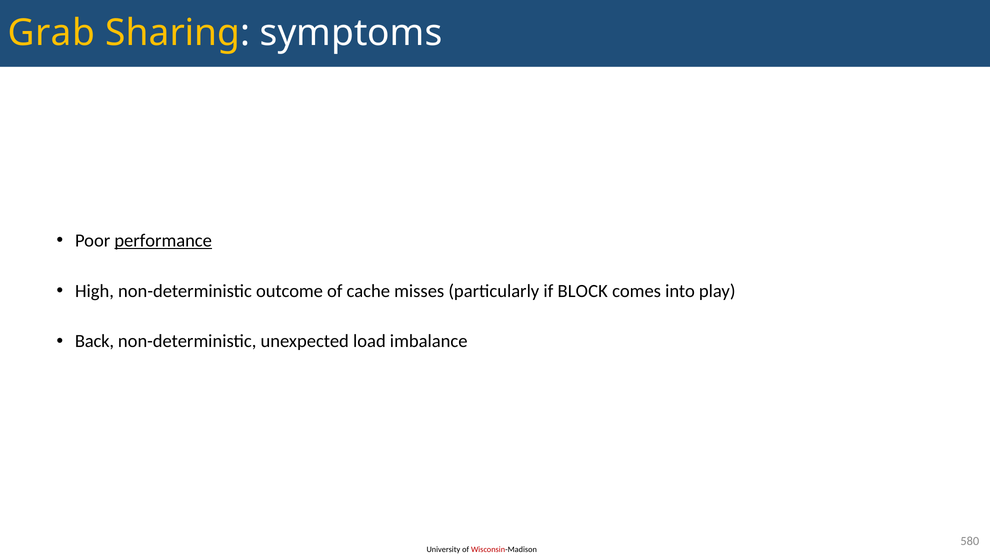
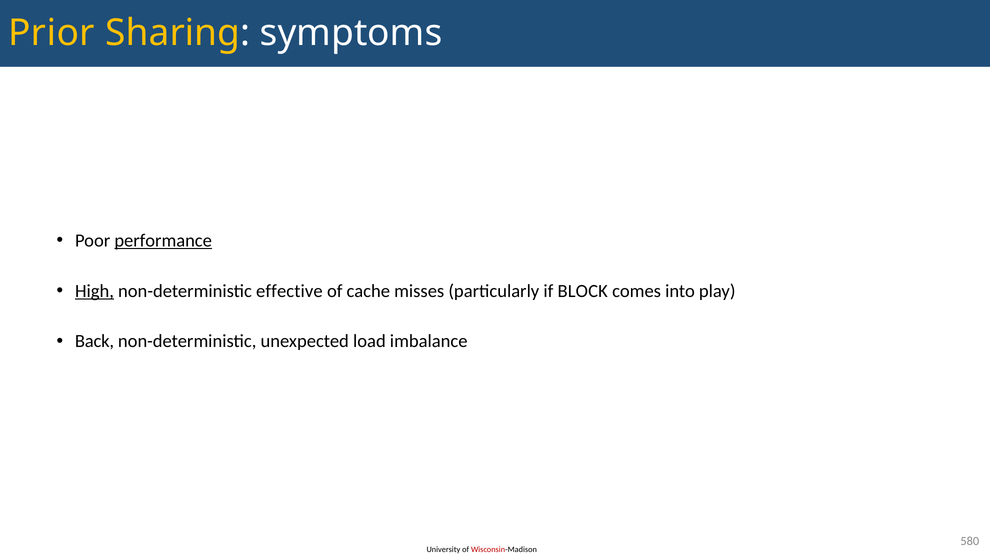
Grab: Grab -> Prior (51, 33)
High underline: none -> present (95, 291)
outcome: outcome -> effective (289, 291)
